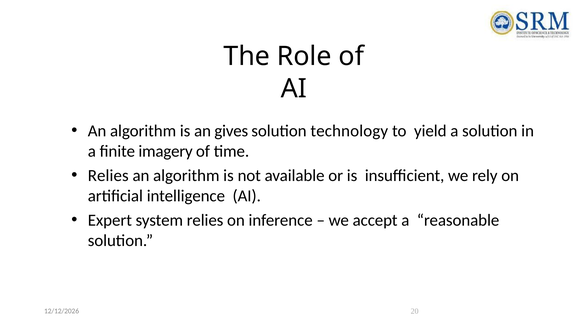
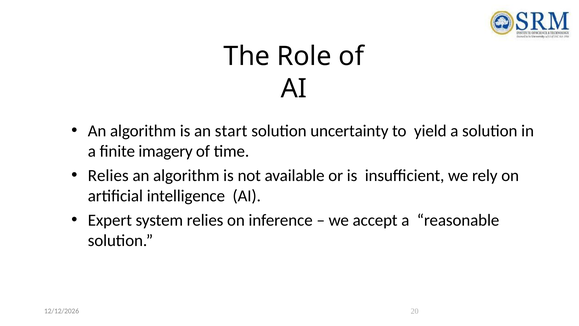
gives: gives -> start (231, 131)
technology: technology -> uncertainty (349, 131)
